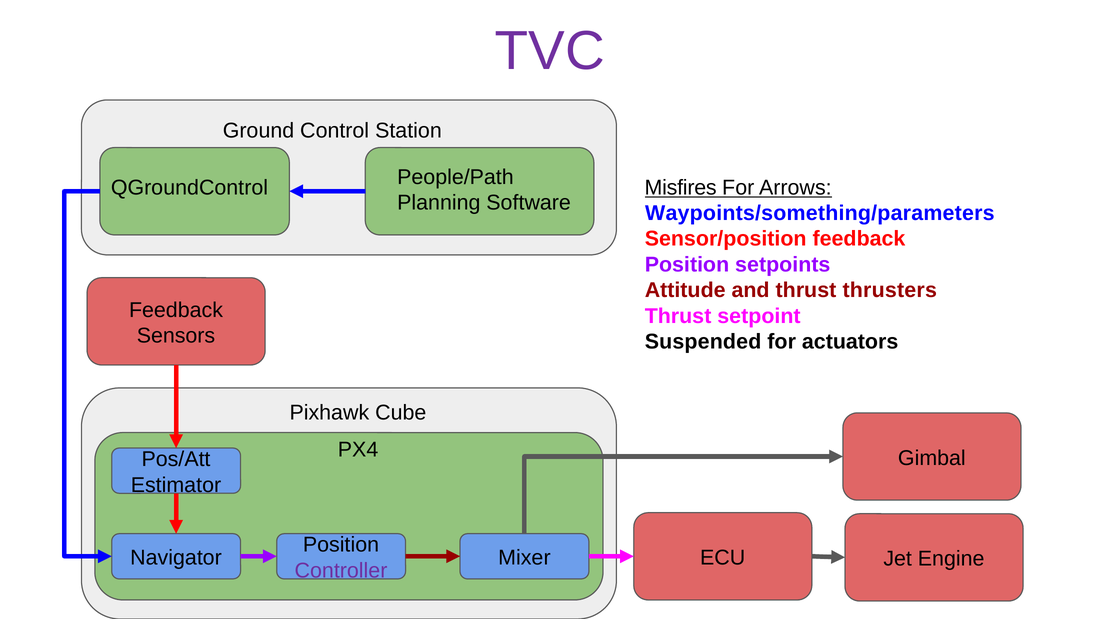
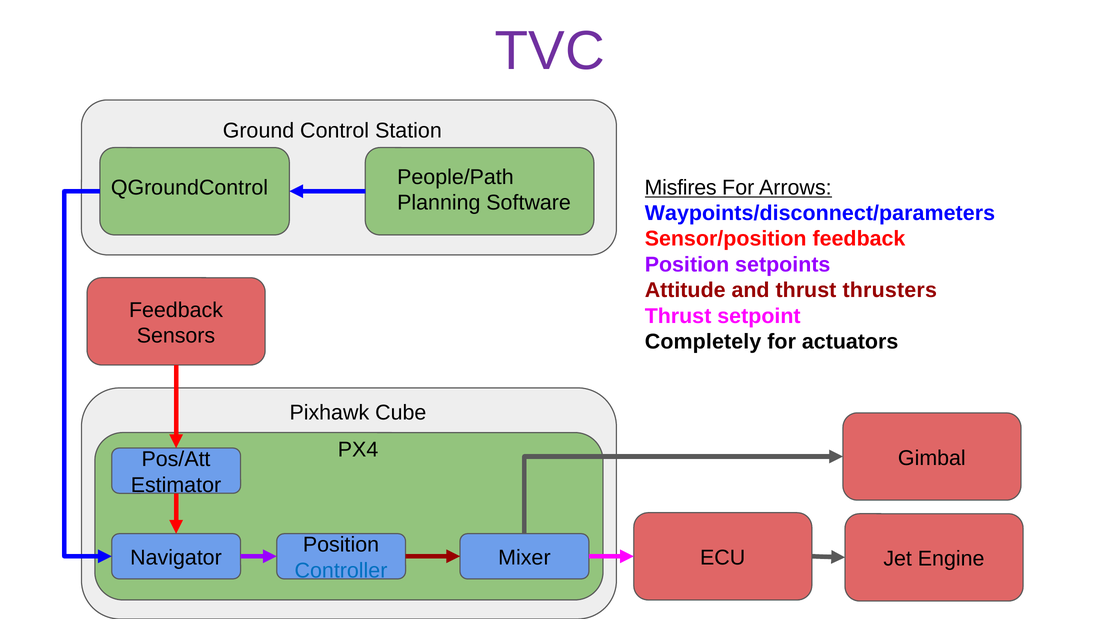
Waypoints/something/parameters: Waypoints/something/parameters -> Waypoints/disconnect/parameters (820, 213)
Suspended: Suspended -> Completely (703, 342)
Controller colour: purple -> blue (341, 570)
